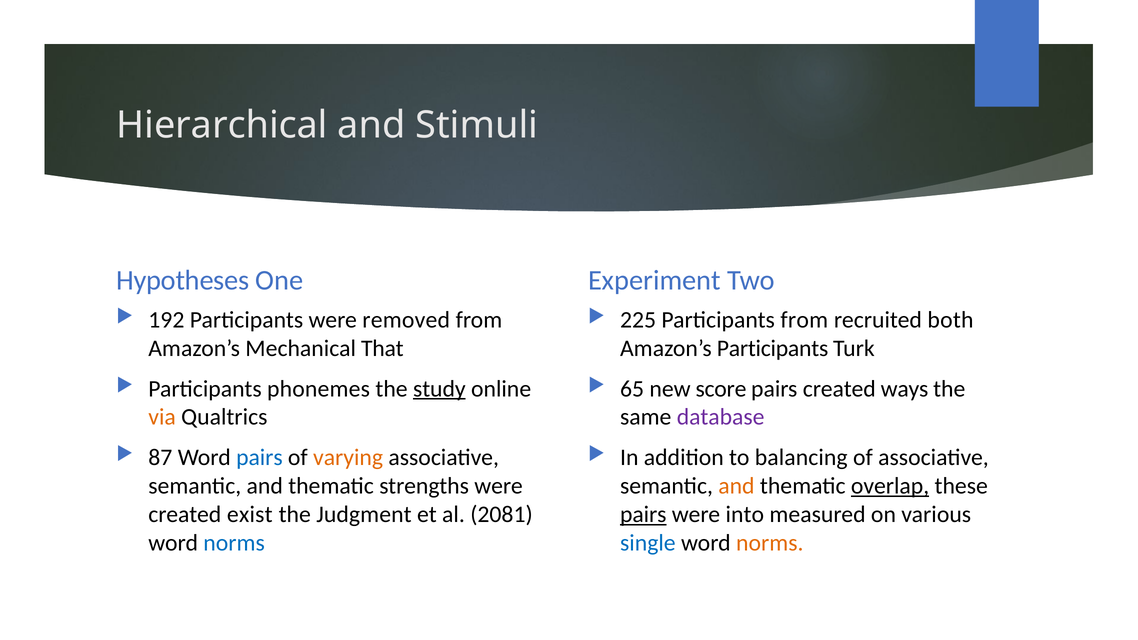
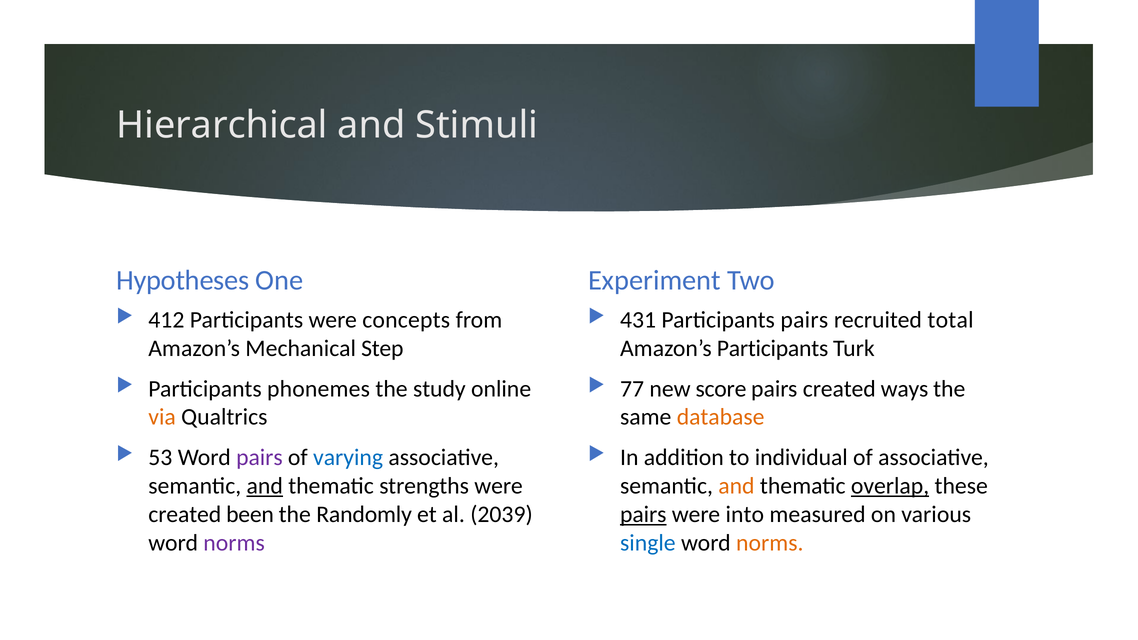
192: 192 -> 412 (166, 320)
removed: removed -> concepts (406, 320)
225: 225 -> 431 (638, 320)
Participants from: from -> pairs (804, 320)
both: both -> total (951, 320)
That: That -> Step (382, 348)
study underline: present -> none (439, 389)
65: 65 -> 77 (632, 389)
database colour: purple -> orange (721, 417)
87: 87 -> 53 (160, 458)
pairs colour: blue -> purple (259, 458)
varying colour: orange -> blue (348, 458)
balancing: balancing -> individual (801, 458)
and underline: none -> present (265, 486)
exist: exist -> been (250, 514)
Judgment: Judgment -> Randomly (364, 514)
2081: 2081 -> 2039 (501, 514)
norms colour: blue -> purple (234, 543)
